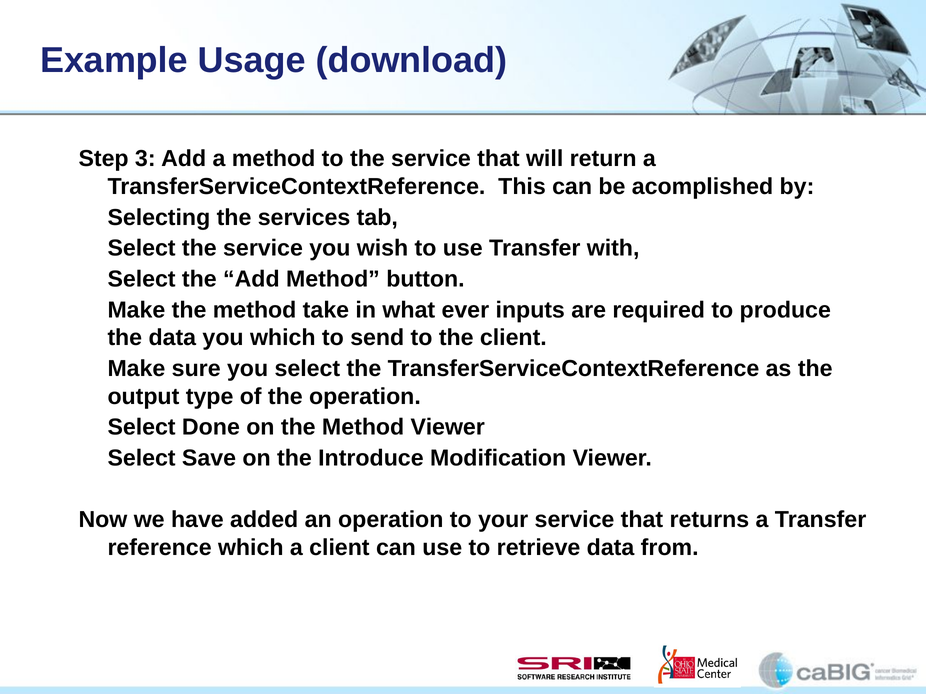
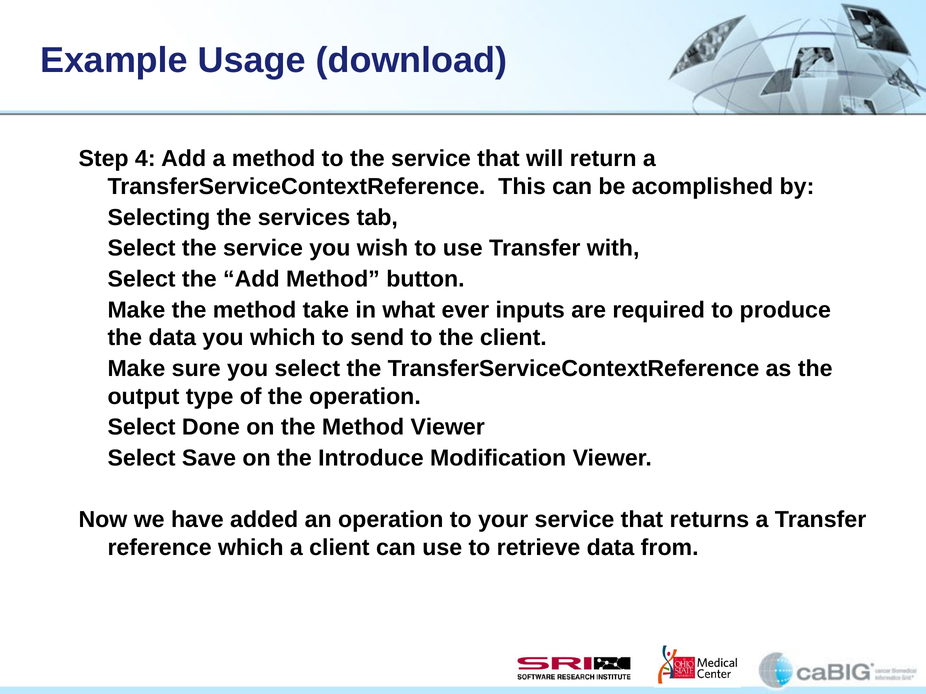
3: 3 -> 4 (145, 159)
